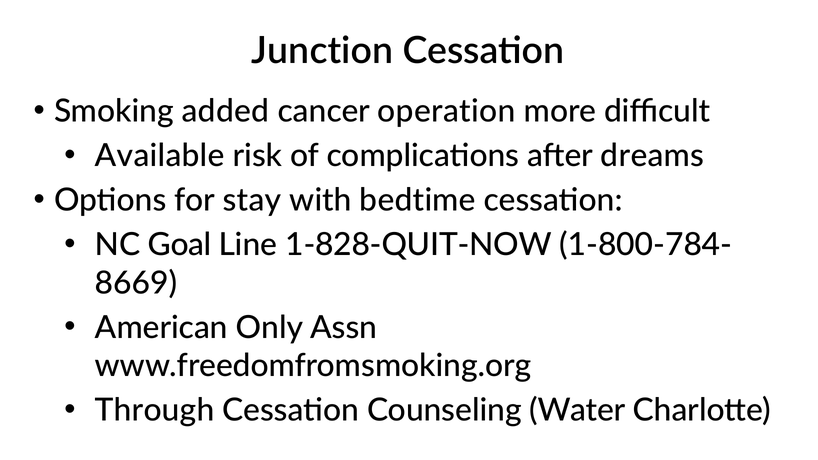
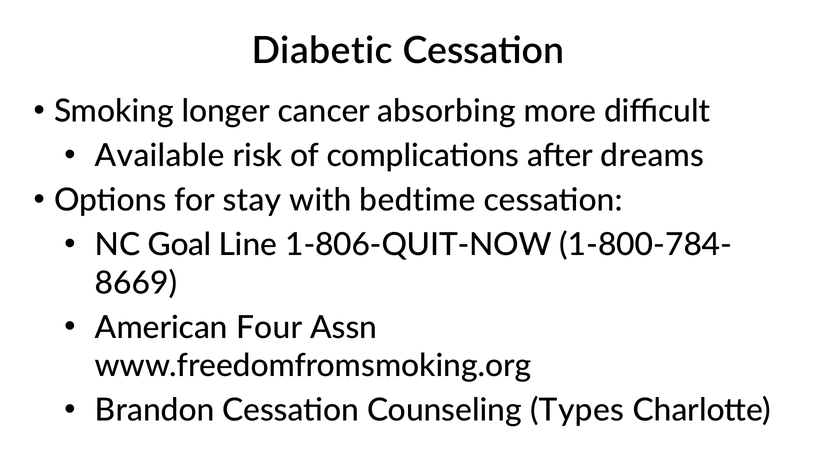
Junction: Junction -> Diabetic (322, 51)
added: added -> longer (226, 111)
operation: operation -> absorbing (446, 111)
1-828-QUIT-NOW: 1-828-QUIT-NOW -> 1-806-QUIT-NOW (419, 245)
Only: Only -> Four (269, 328)
Through: Through -> Brandon (155, 411)
Water: Water -> Types (577, 411)
